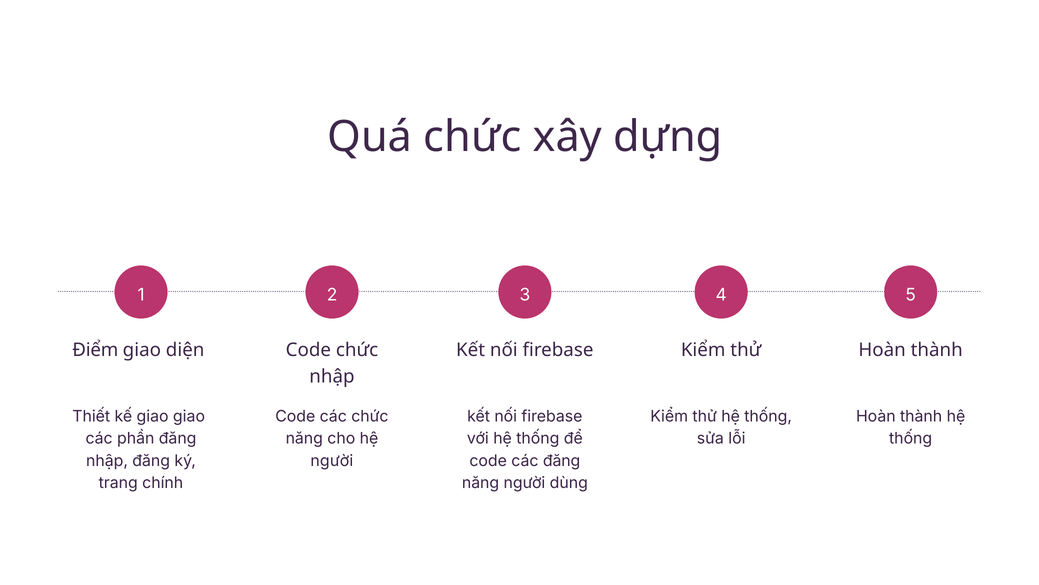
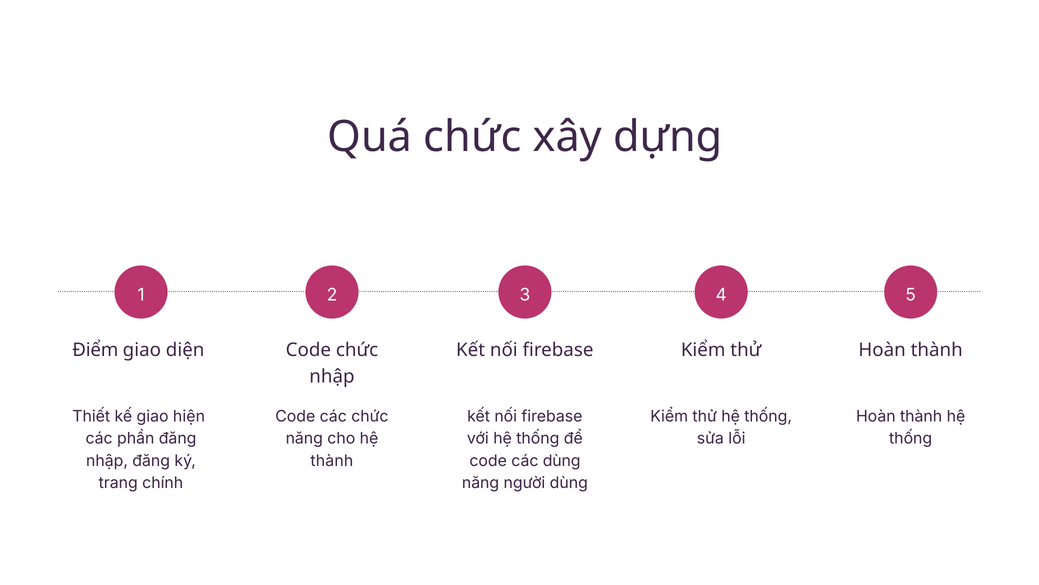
giao giao: giao -> hiện (189, 416)
người: người -> thành (332, 460)
các đăng: đăng -> dùng (562, 460)
